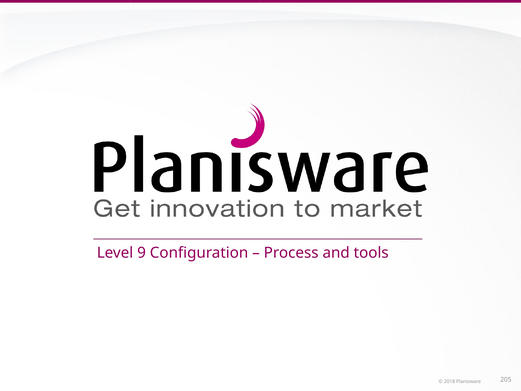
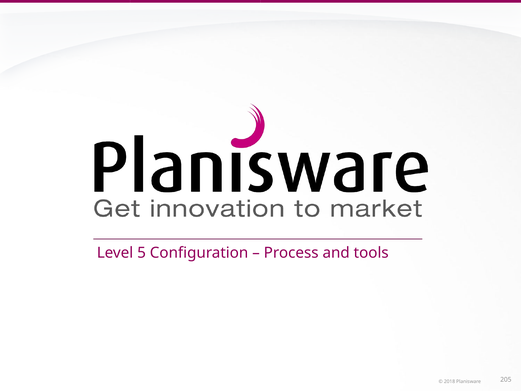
9: 9 -> 5 (142, 253)
